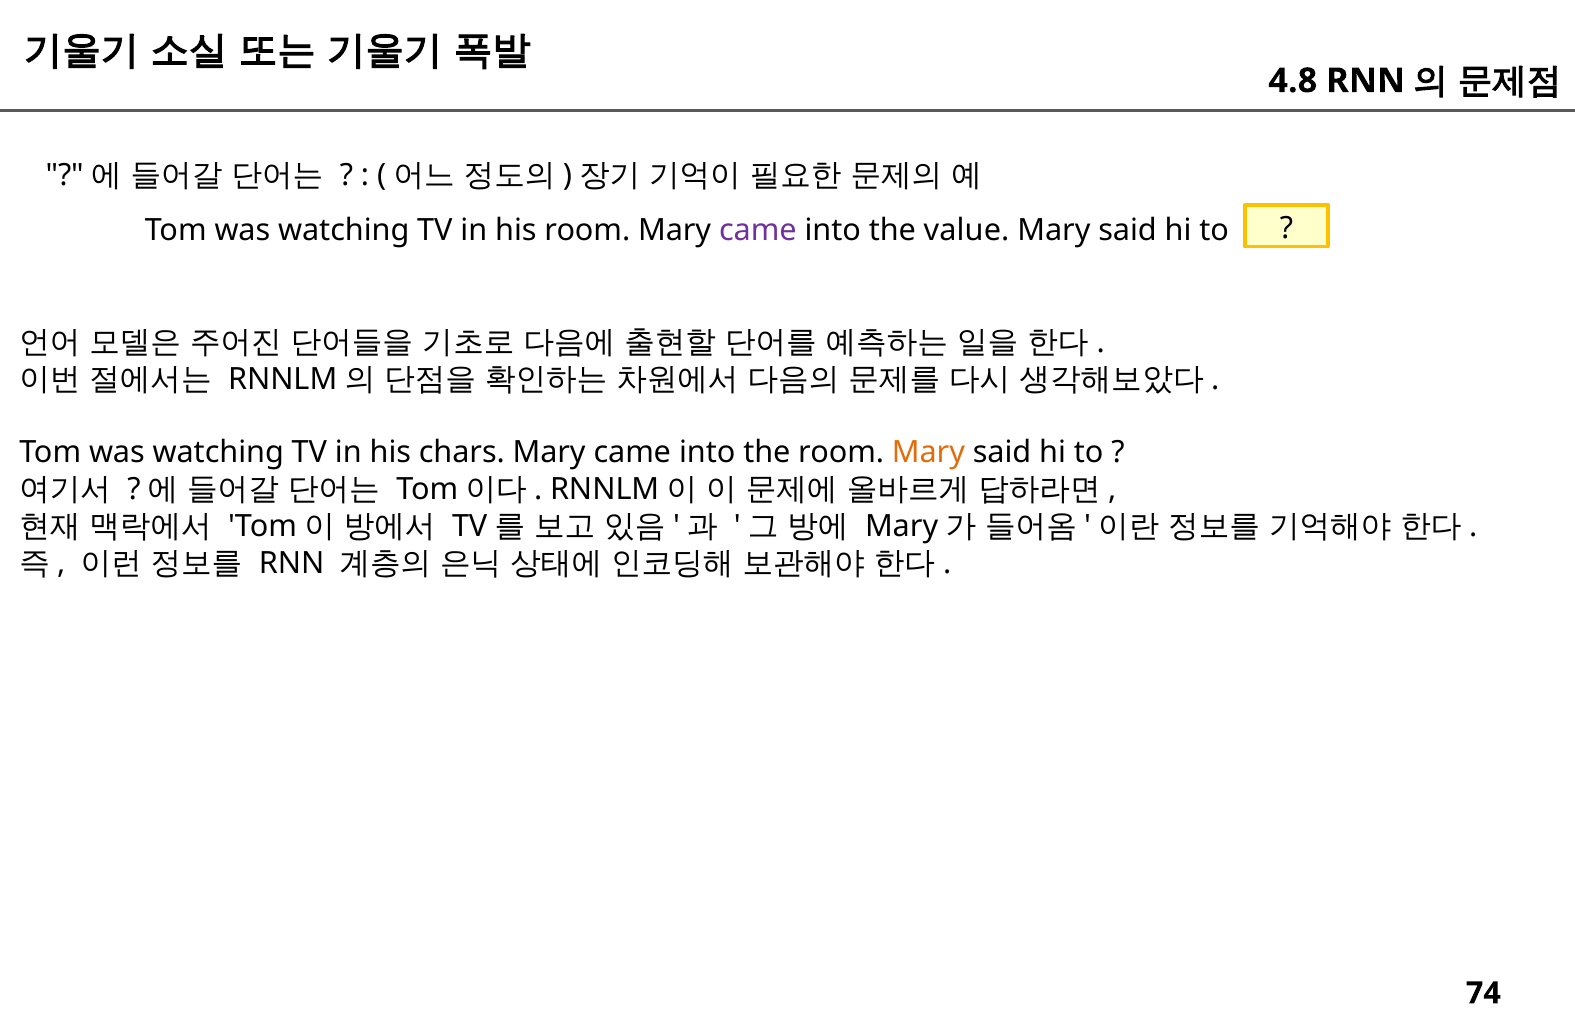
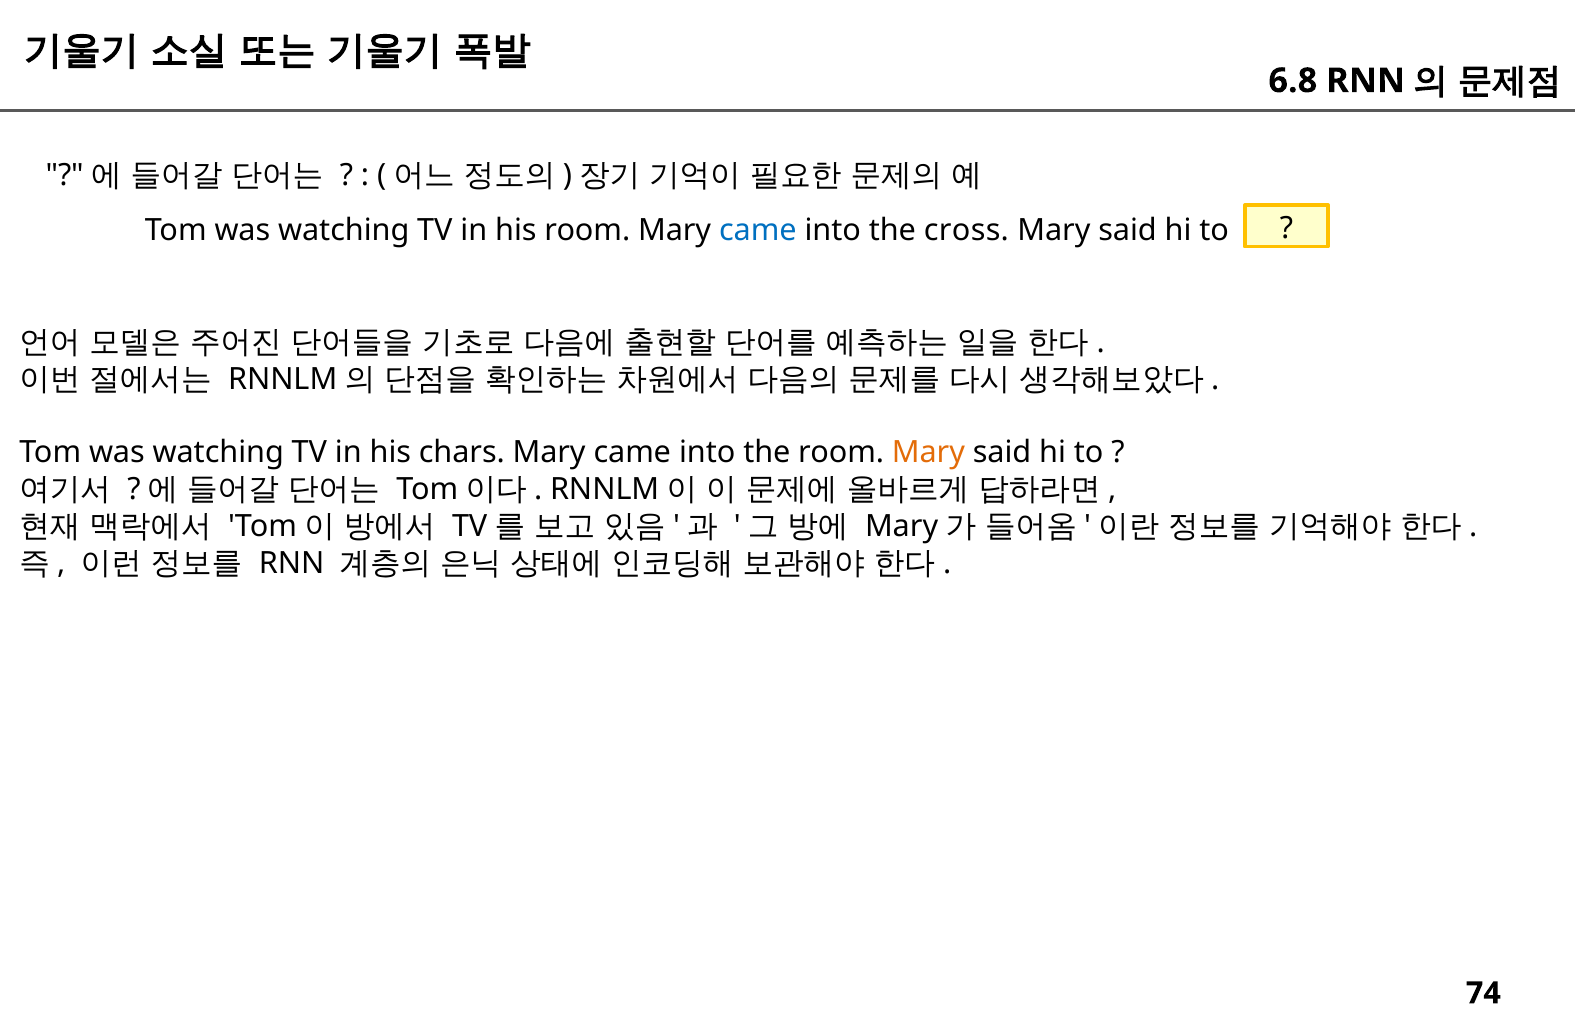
4.8: 4.8 -> 6.8 (1293, 81)
came colour: purple -> blue (758, 231)
value: value -> cross (966, 231)
